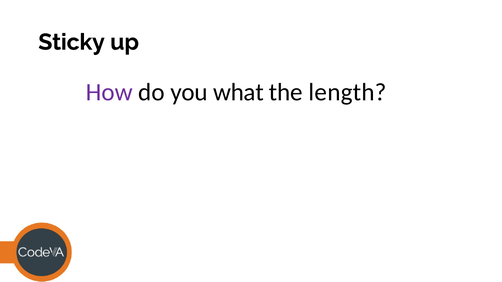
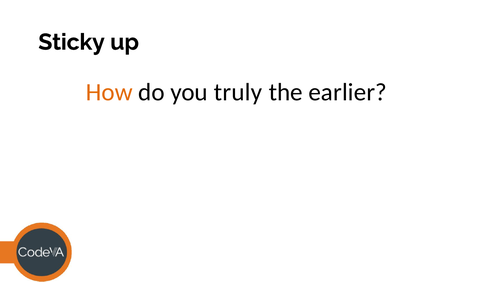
How colour: purple -> orange (109, 92)
what: what -> truly (238, 92)
length: length -> earlier (348, 92)
